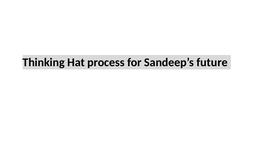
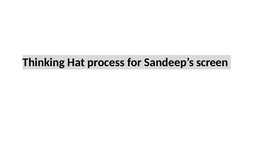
future: future -> screen (212, 62)
